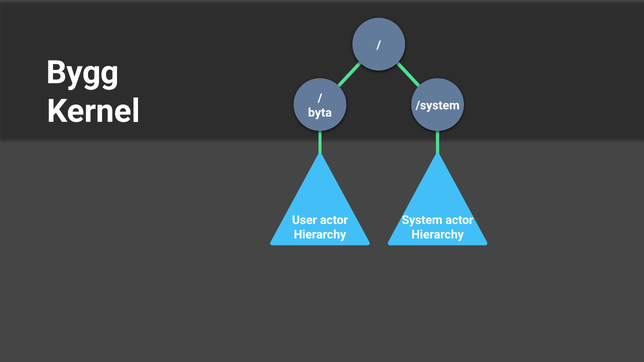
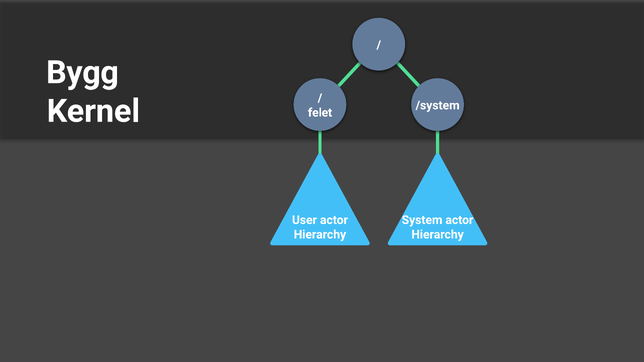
byta: byta -> felet (320, 113)
